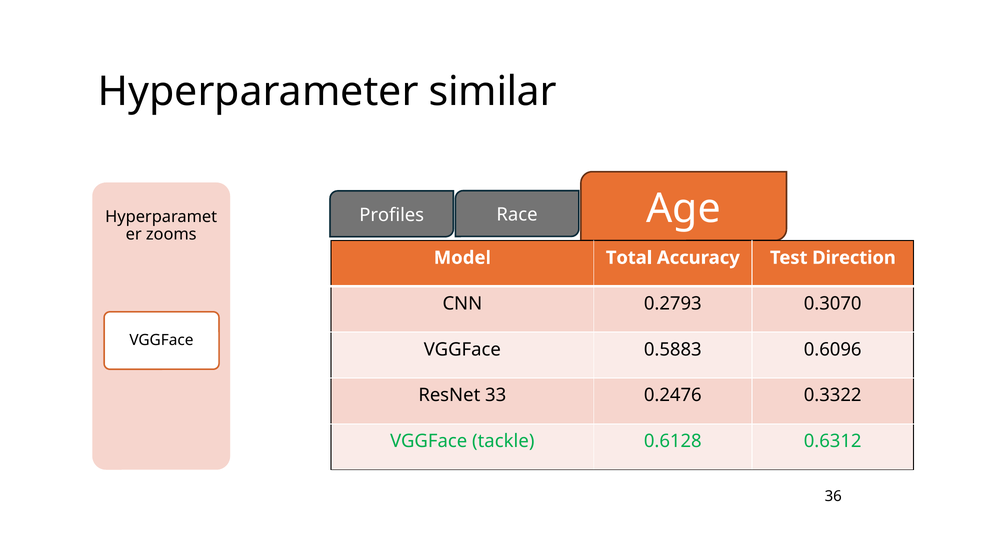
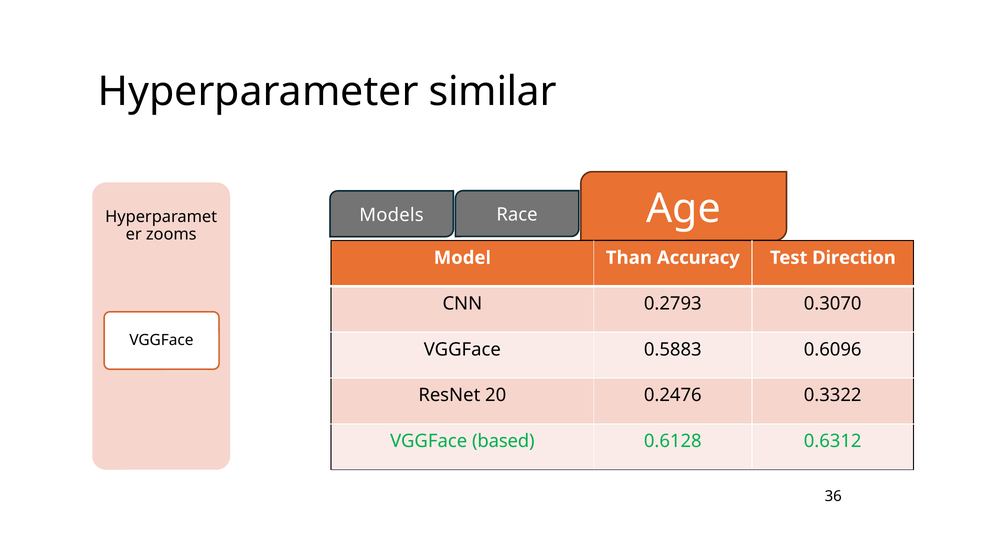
Profiles: Profiles -> Models (392, 215)
Total: Total -> Than (629, 258)
33: 33 -> 20 (496, 395)
tackle: tackle -> based (503, 441)
